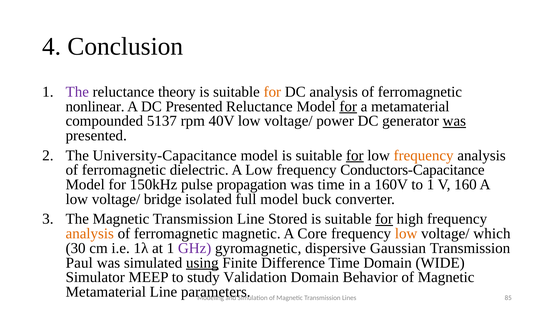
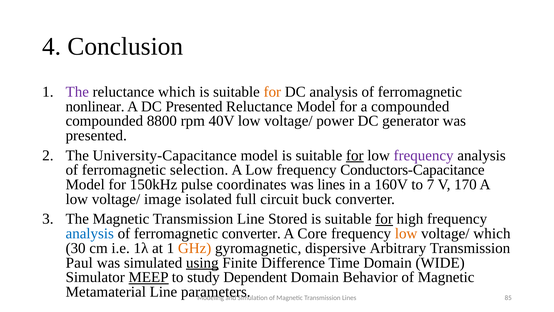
reluctance theory: theory -> which (177, 92)
for underline: present -> none (348, 106)
a metamaterial: metamaterial -> compounded (410, 106)
5137: 5137 -> 8800 (162, 121)
was underline: present -> none (454, 121)
frequency colour: orange -> purple (424, 155)
dielectric: dielectric -> selection (199, 170)
propagation: propagation -> coordinates (251, 184)
was time: time -> lines (331, 184)
to 1: 1 -> 7 (431, 184)
160: 160 -> 170 (465, 184)
bridge: bridge -> image (163, 199)
full model: model -> circuit (279, 199)
analysis colour: orange -> blue (90, 233)
ferromagnetic magnetic: magnetic -> converter (251, 233)
GHz colour: purple -> orange (195, 248)
Gaussian: Gaussian -> Arbitrary (398, 248)
MEEP underline: none -> present (149, 277)
Validation: Validation -> Dependent (255, 277)
